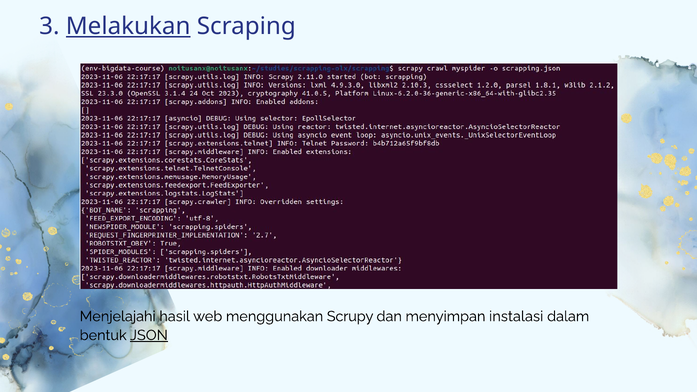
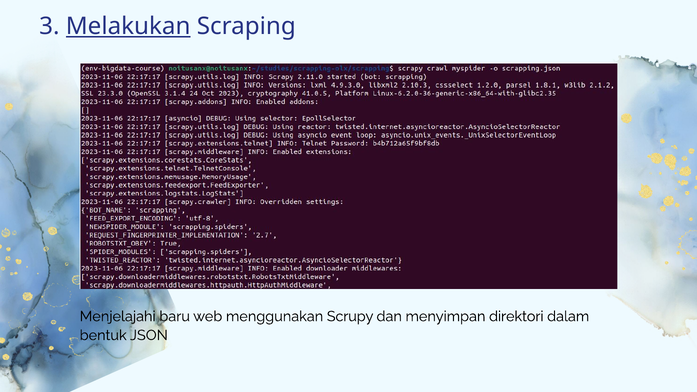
hasil: hasil -> baru (175, 316)
instalasi: instalasi -> direktori (516, 316)
JSON underline: present -> none (149, 335)
